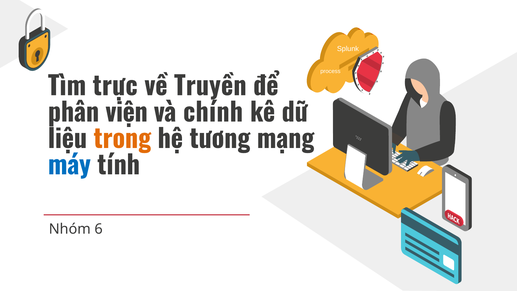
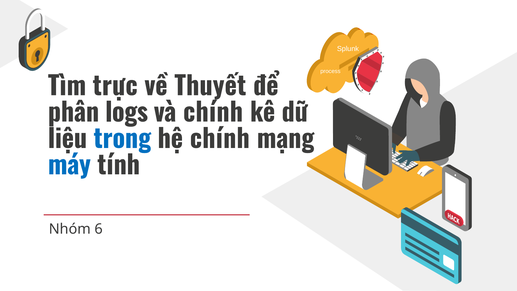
Truyền: Truyền -> Thuyết (210, 87)
viện: viện -> logs (127, 113)
trong colour: orange -> blue (122, 139)
hệ tương: tương -> chính (220, 139)
